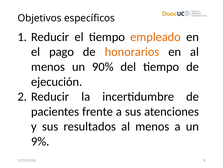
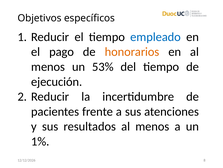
empleado colour: orange -> blue (156, 37)
90%: 90% -> 53% (103, 67)
9%: 9% -> 1% (40, 141)
